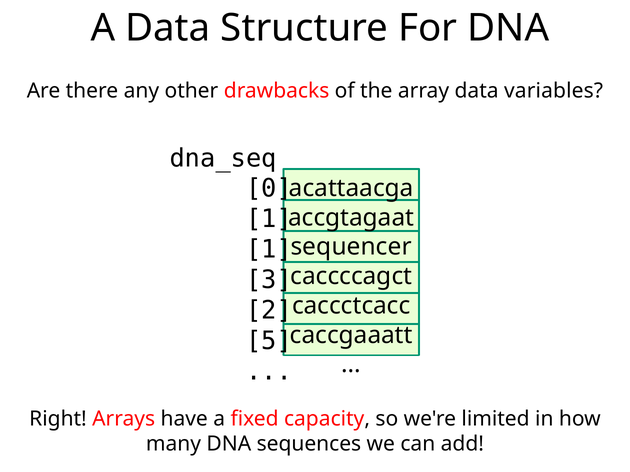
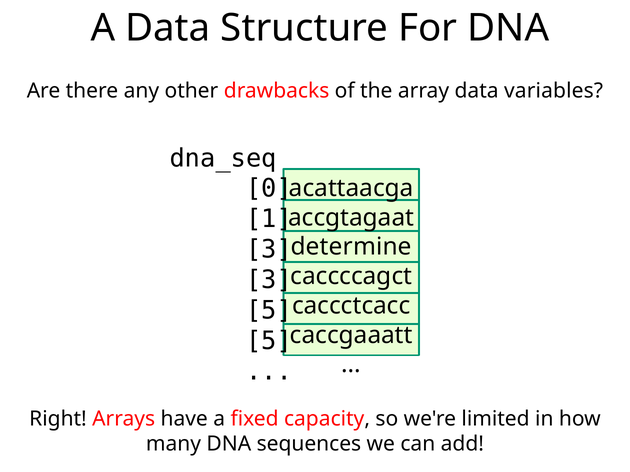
1: 1 -> 3 (269, 250)
sequencer: sequencer -> determine (351, 247)
2: 2 -> 5 (269, 311)
